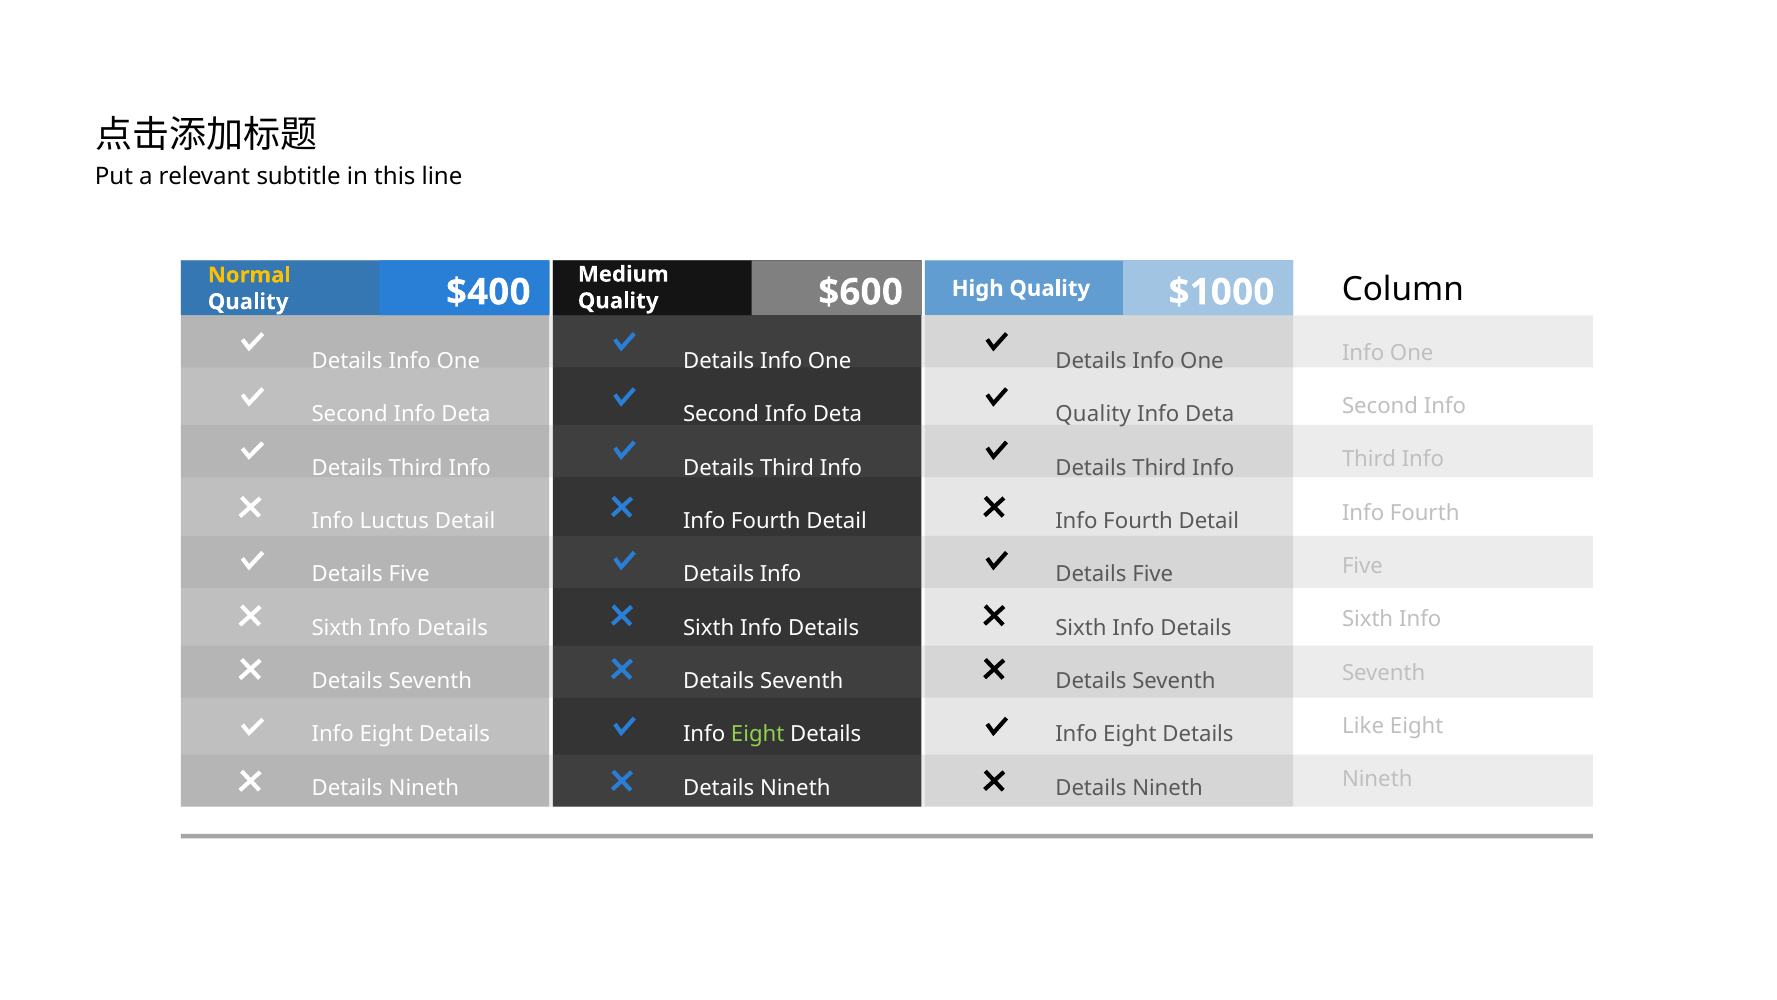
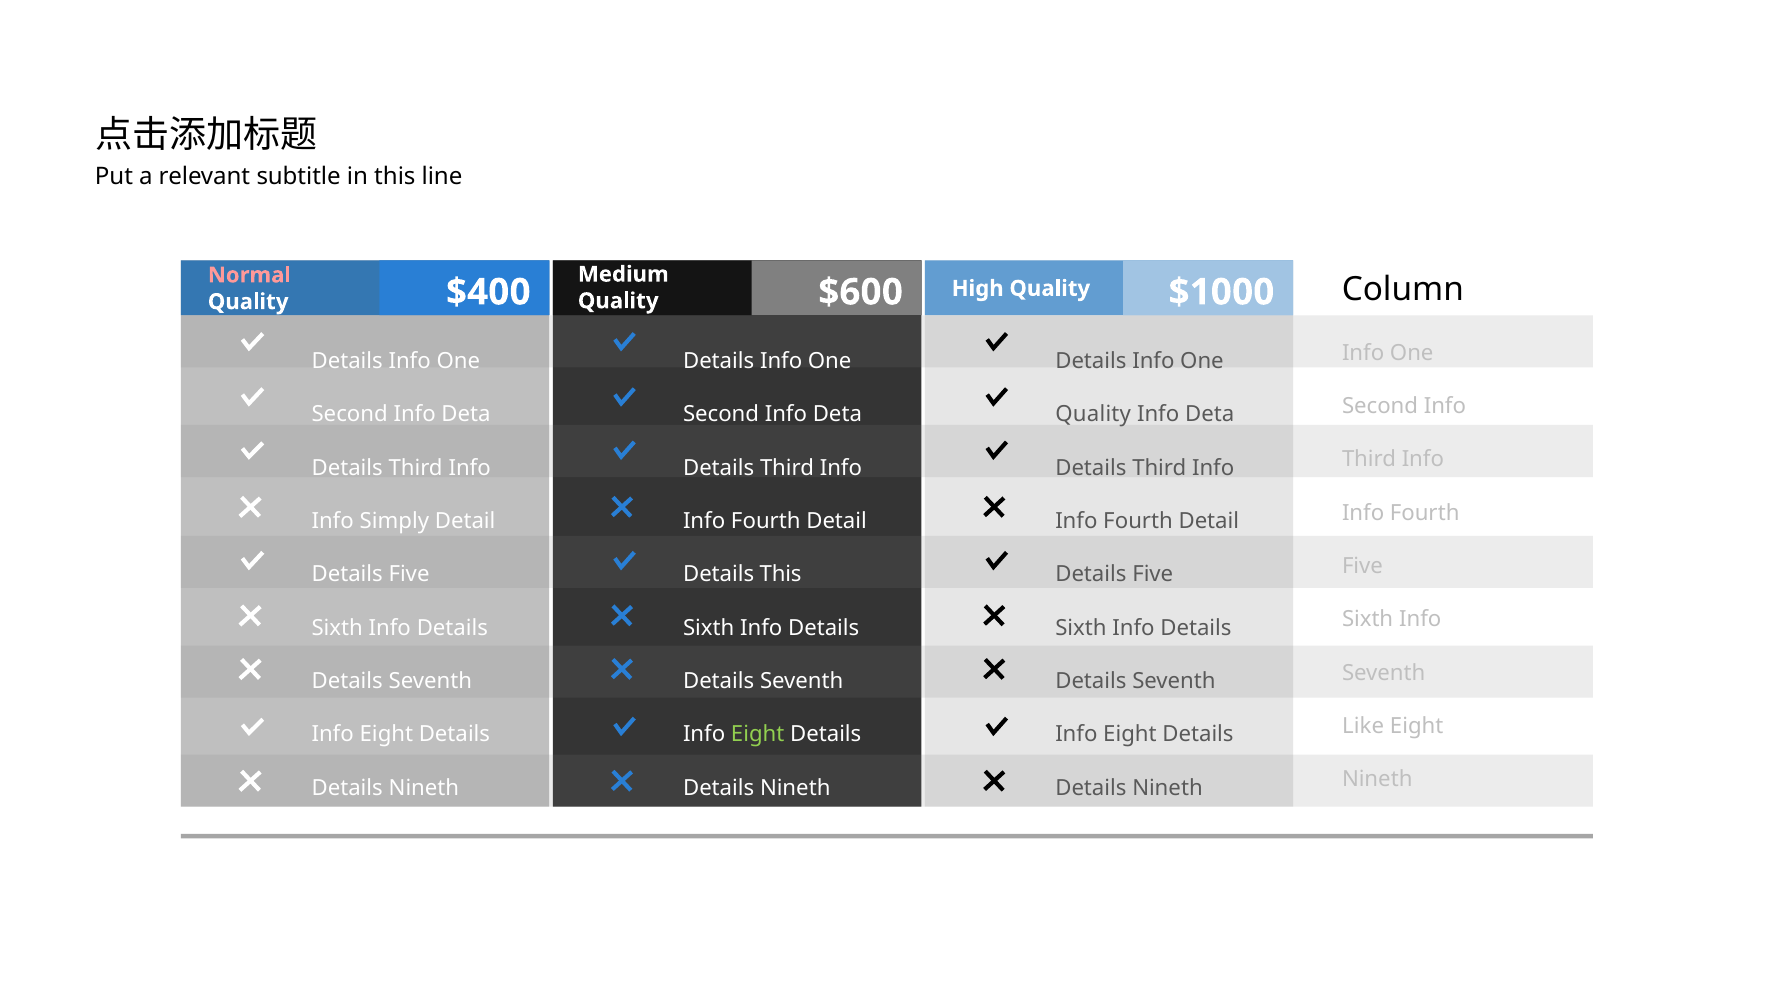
Normal colour: yellow -> pink (249, 275)
Luctus: Luctus -> Simply (394, 521)
Info: Info -> This (781, 574)
